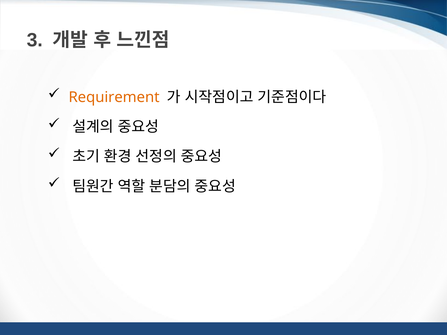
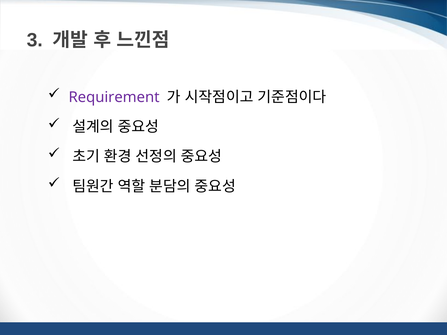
Requirement colour: orange -> purple (114, 97)
